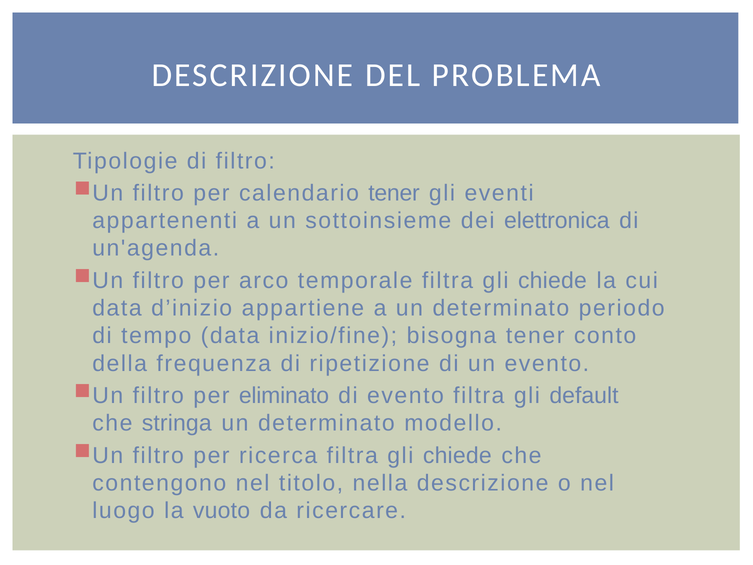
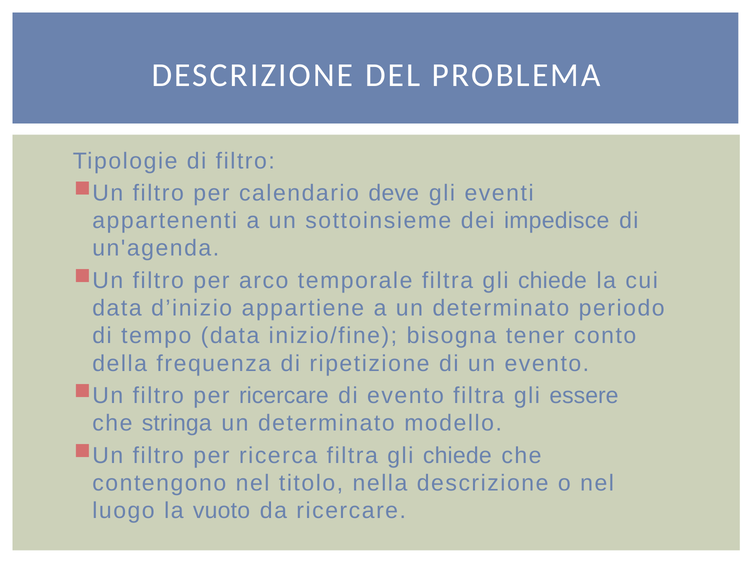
calendario tener: tener -> deve (394, 193)
elettronica: elettronica -> impedisce (557, 221)
per eliminato: eliminato -> ricercare (284, 395)
default: default -> essere (584, 395)
